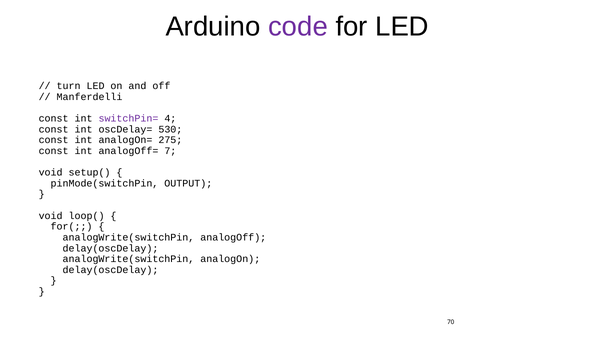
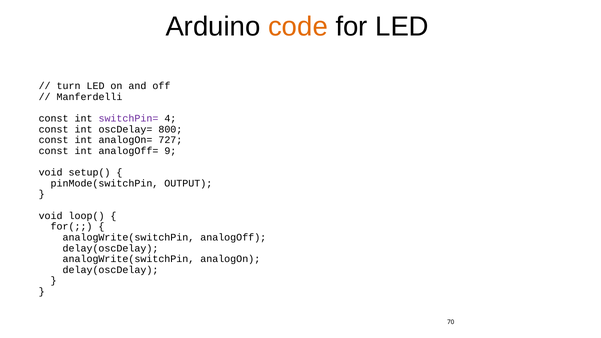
code colour: purple -> orange (298, 27)
530: 530 -> 800 (170, 129)
275: 275 -> 727 (170, 140)
7: 7 -> 9 (170, 151)
